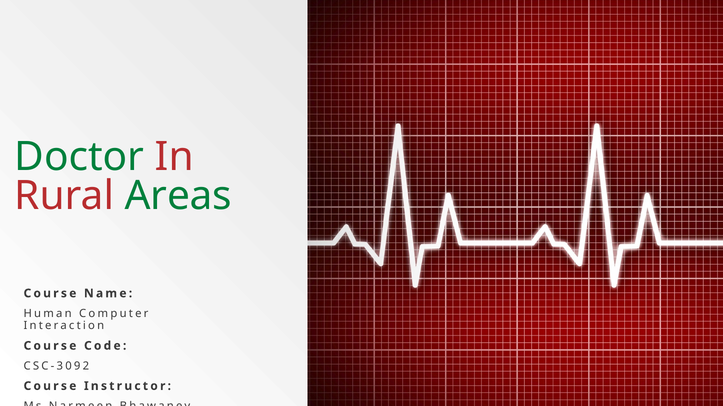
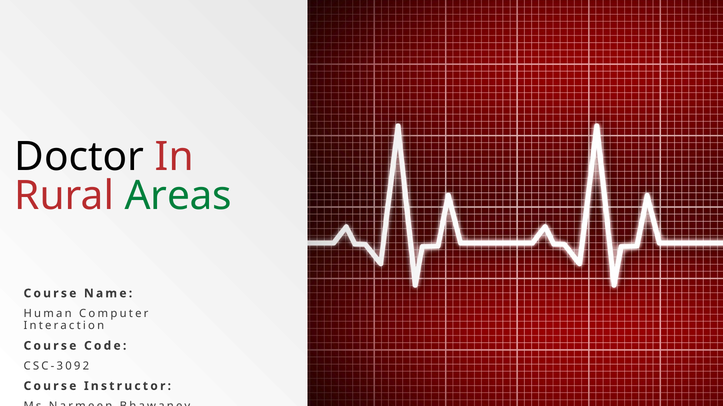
Doctor colour: green -> black (79, 157)
